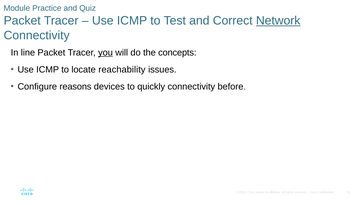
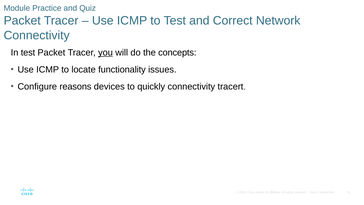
Network underline: present -> none (278, 21)
In line: line -> test (28, 53)
reachability: reachability -> functionality (122, 69)
before: before -> tracert (231, 86)
